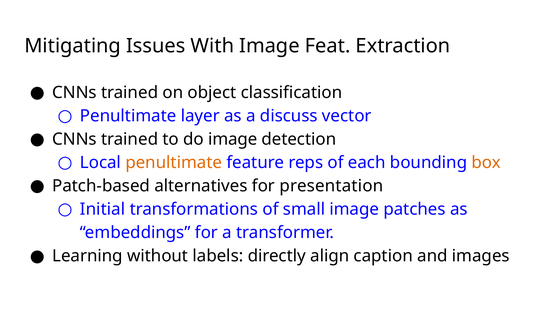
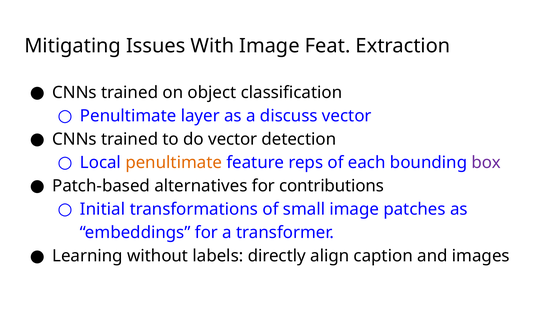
do image: image -> vector (233, 139)
box colour: orange -> purple (486, 163)
presentation: presentation -> contributions (332, 186)
